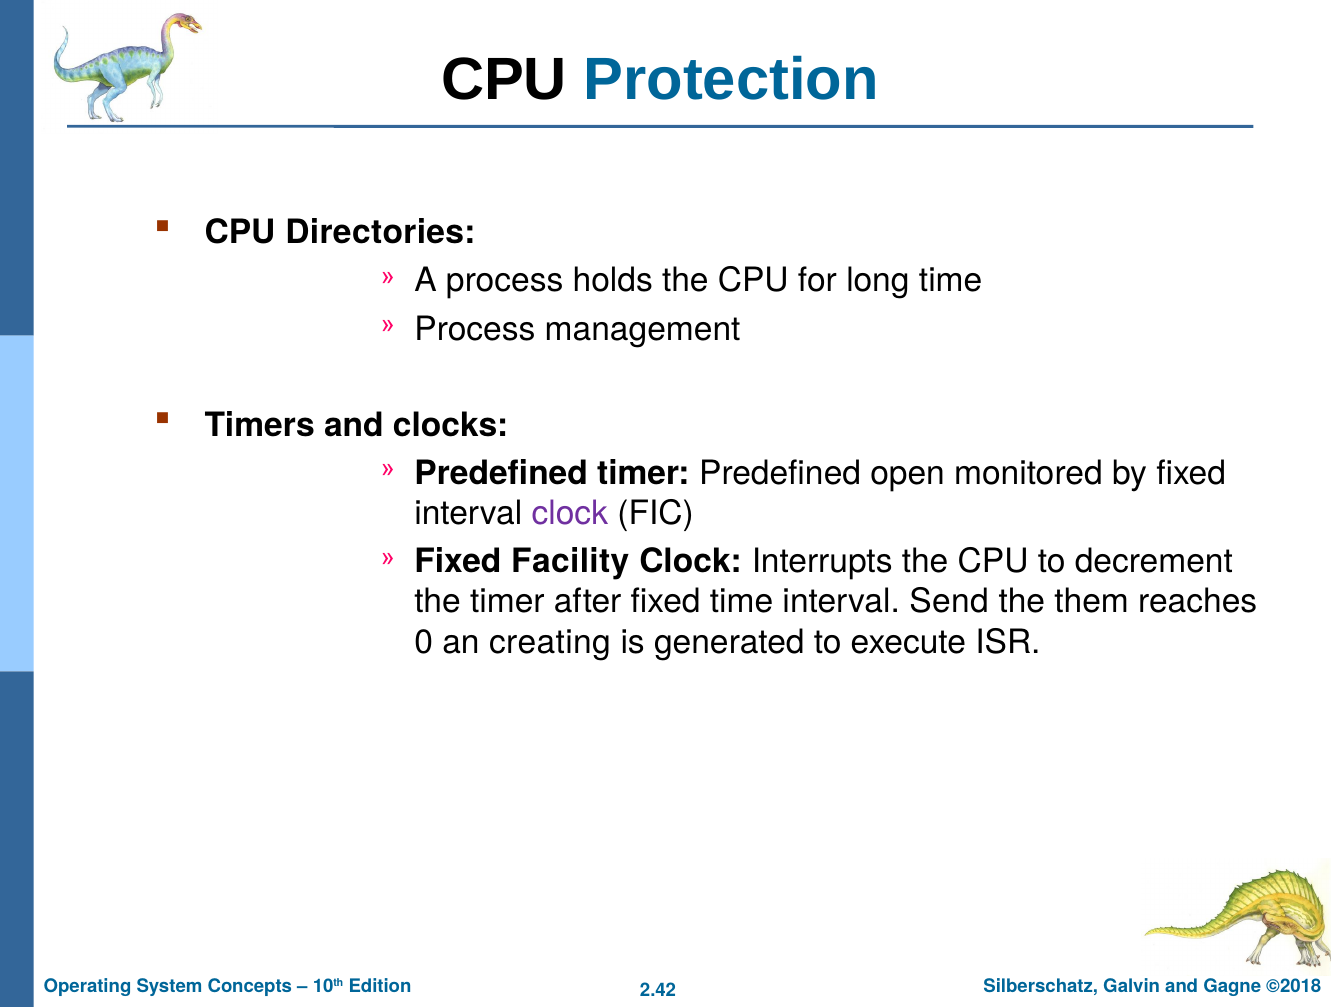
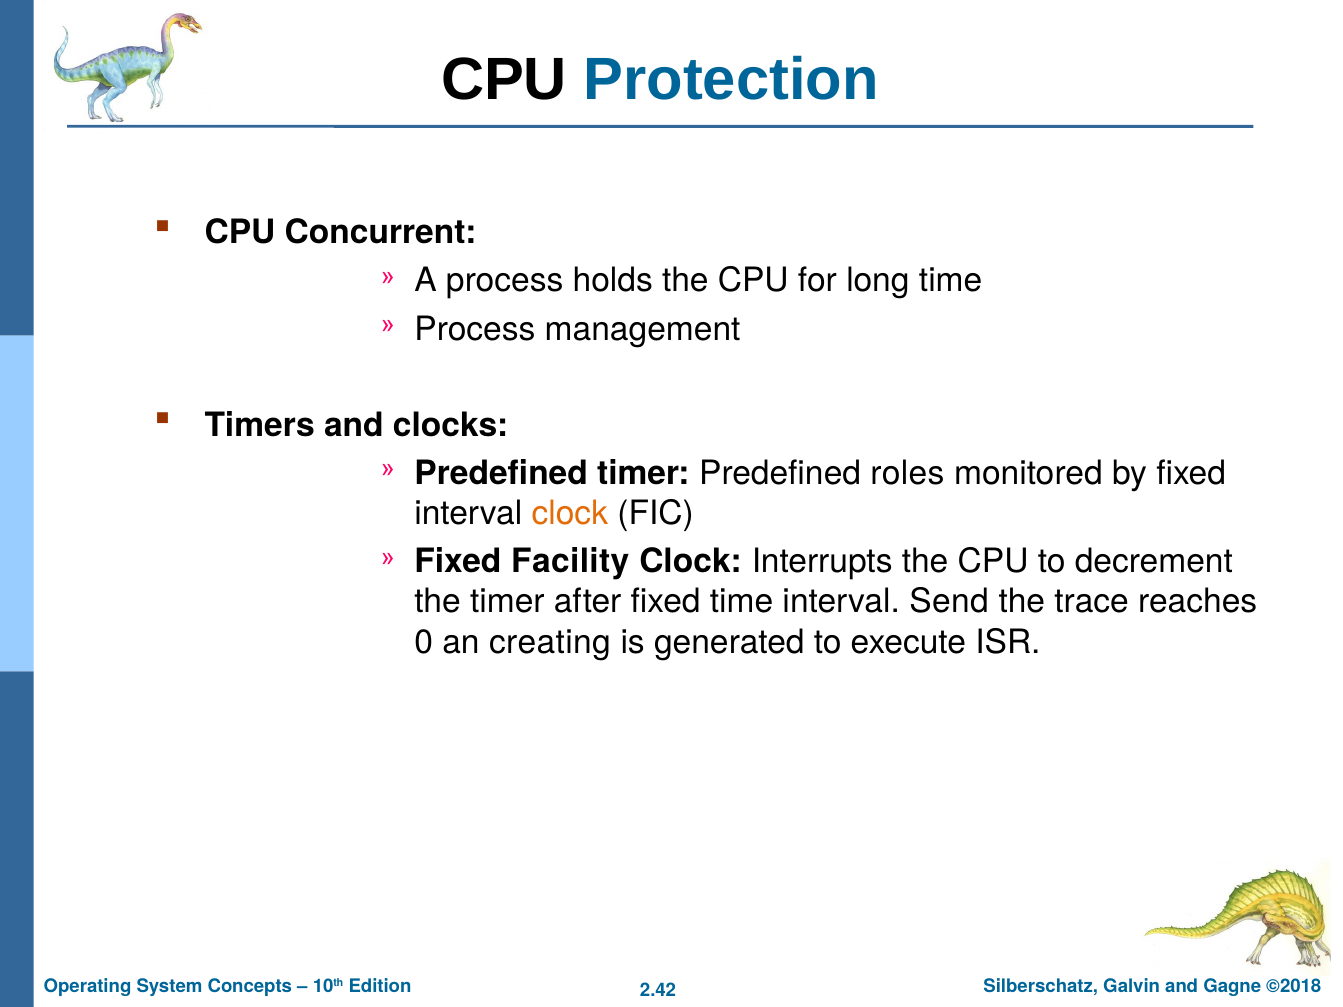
Directories: Directories -> Concurrent (381, 233)
open: open -> roles (907, 473)
clock colour: purple -> orange (570, 514)
them: them -> trace (1092, 602)
